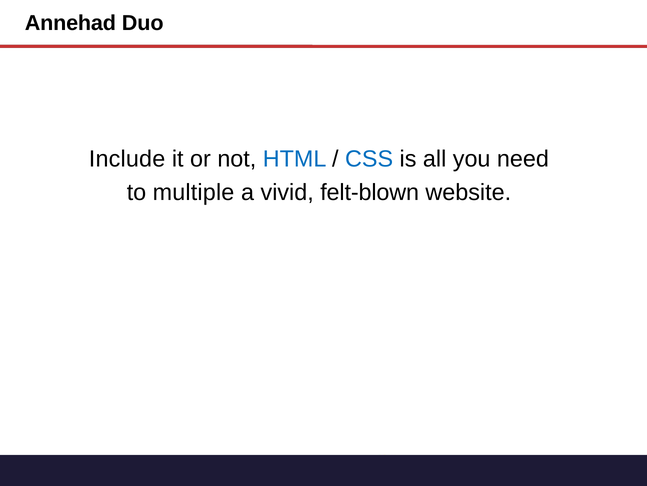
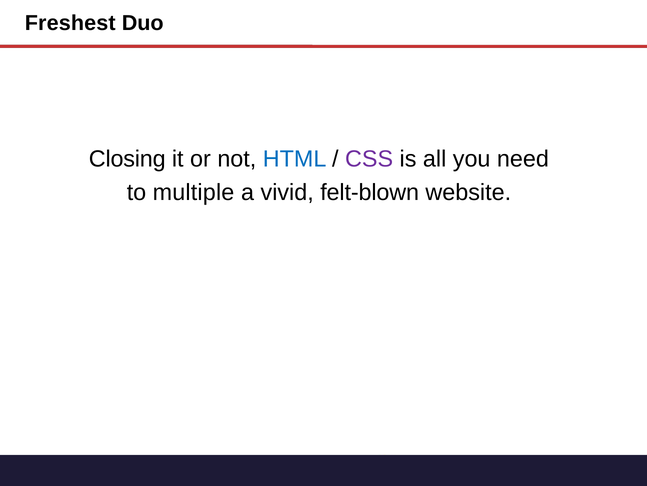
Annehad: Annehad -> Freshest (70, 23)
Include: Include -> Closing (127, 159)
CSS colour: blue -> purple (369, 159)
